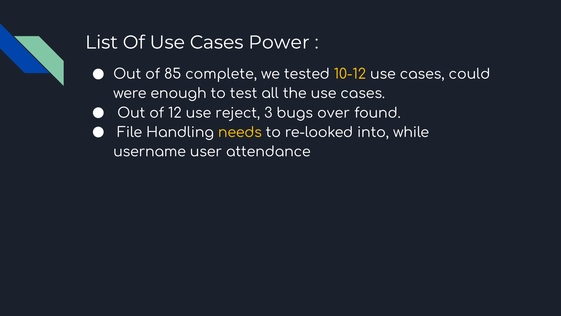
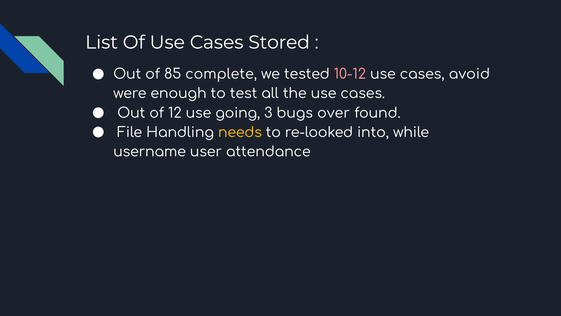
Power: Power -> Stored (279, 42)
10-12 colour: yellow -> pink (350, 74)
could: could -> avoid (469, 74)
reject: reject -> going (238, 113)
